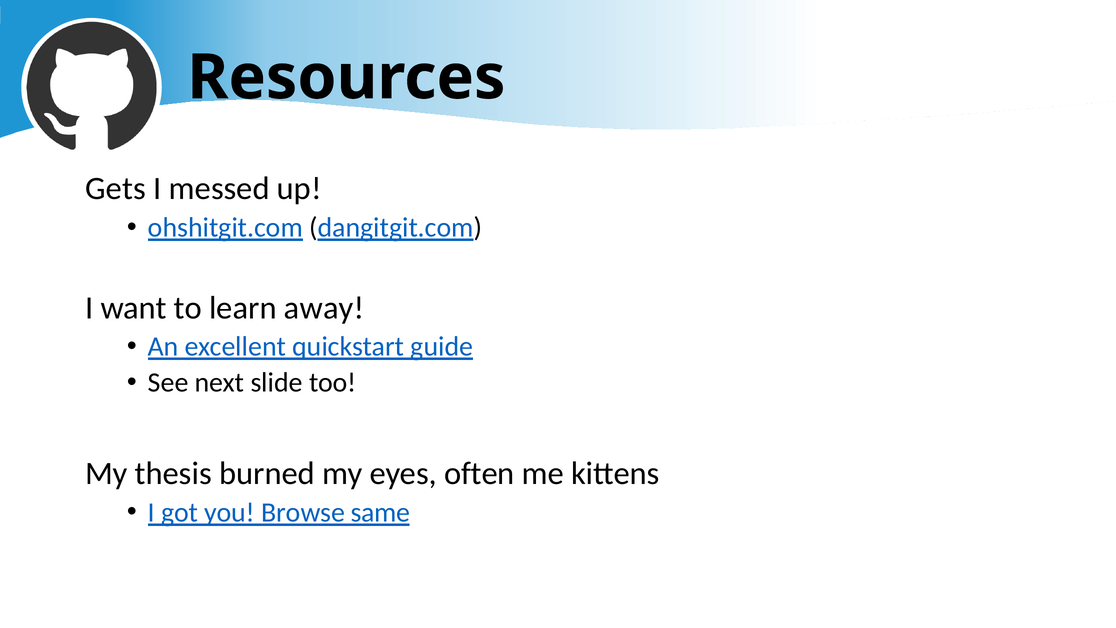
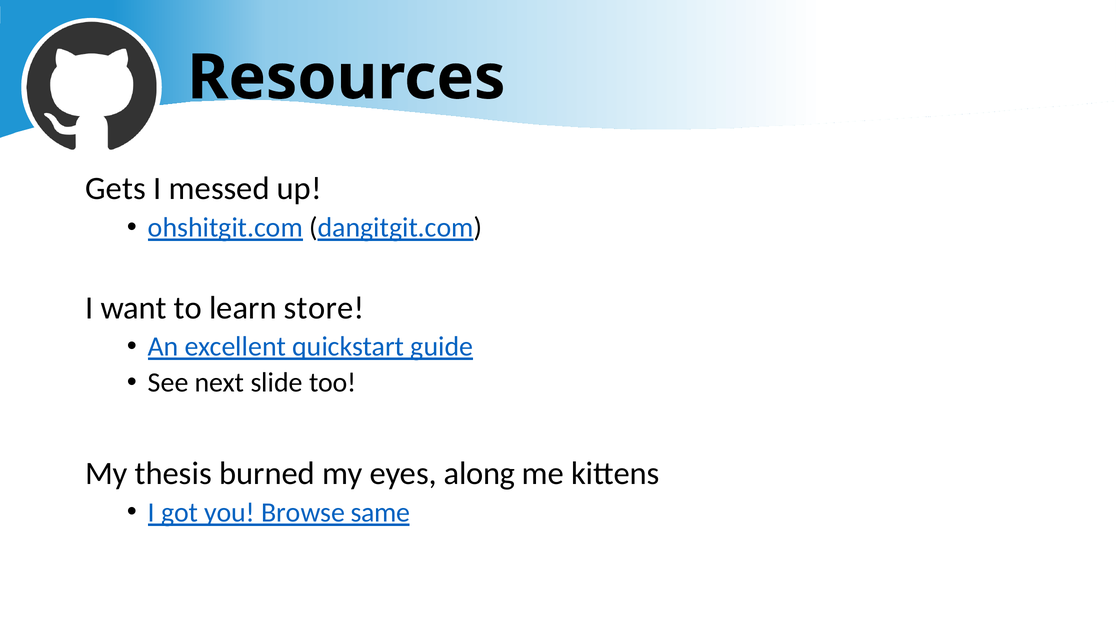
away: away -> store (324, 308)
often: often -> along (479, 473)
